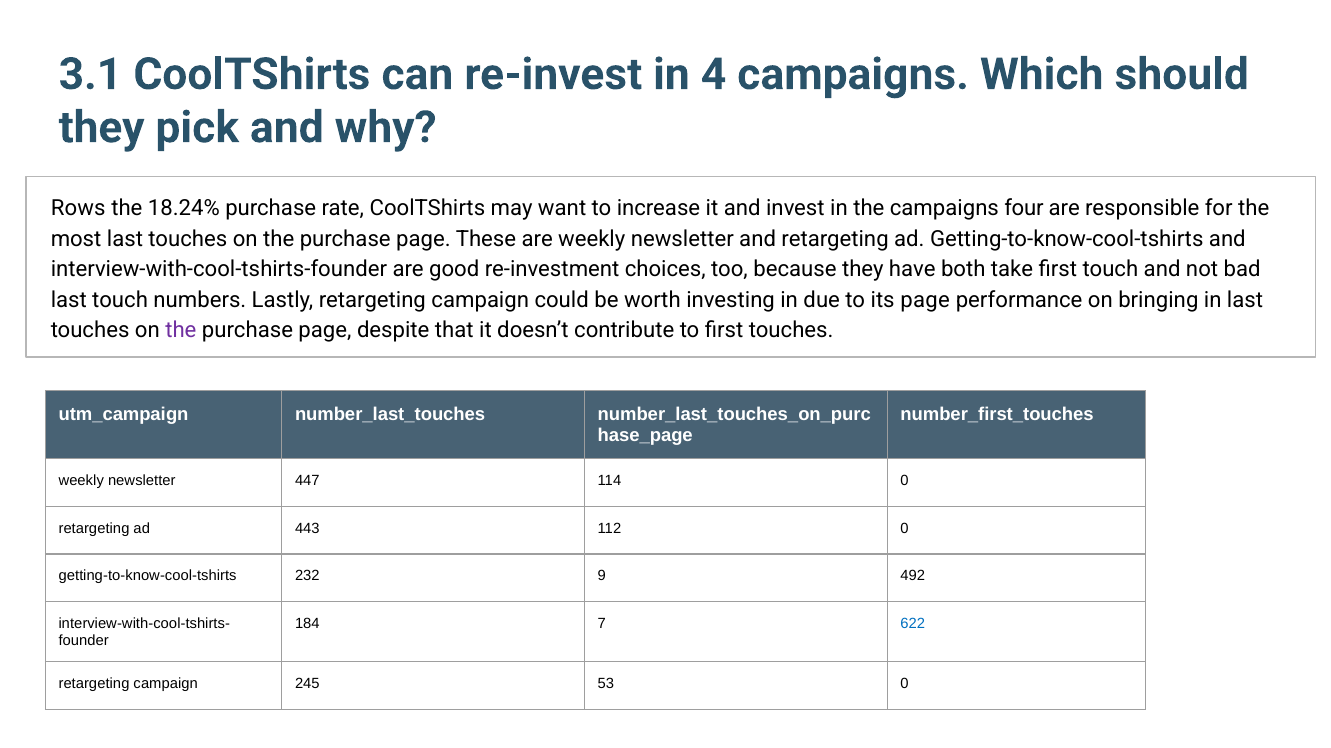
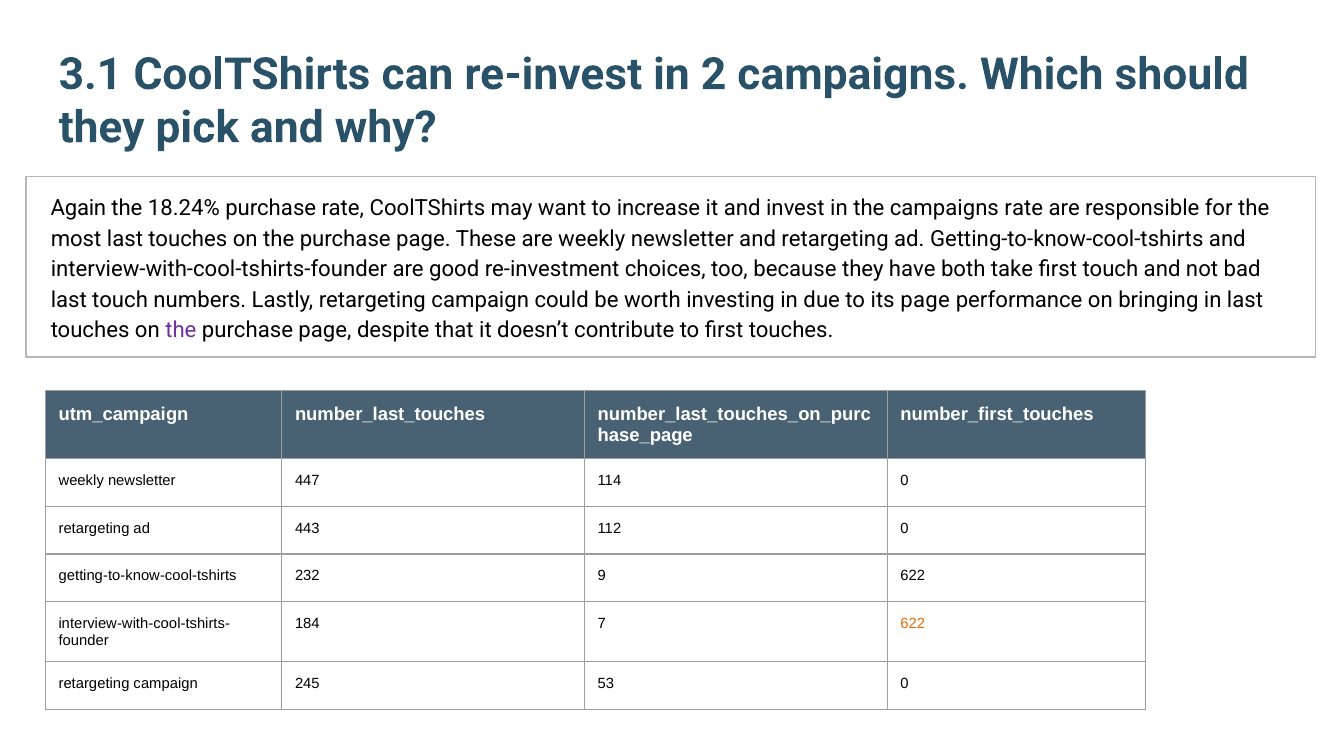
4: 4 -> 2 (714, 74)
Rows: Rows -> Again (78, 209)
campaigns four: four -> rate (1024, 209)
9 492: 492 -> 622 (913, 577)
622 colour: blue -> orange (913, 624)
